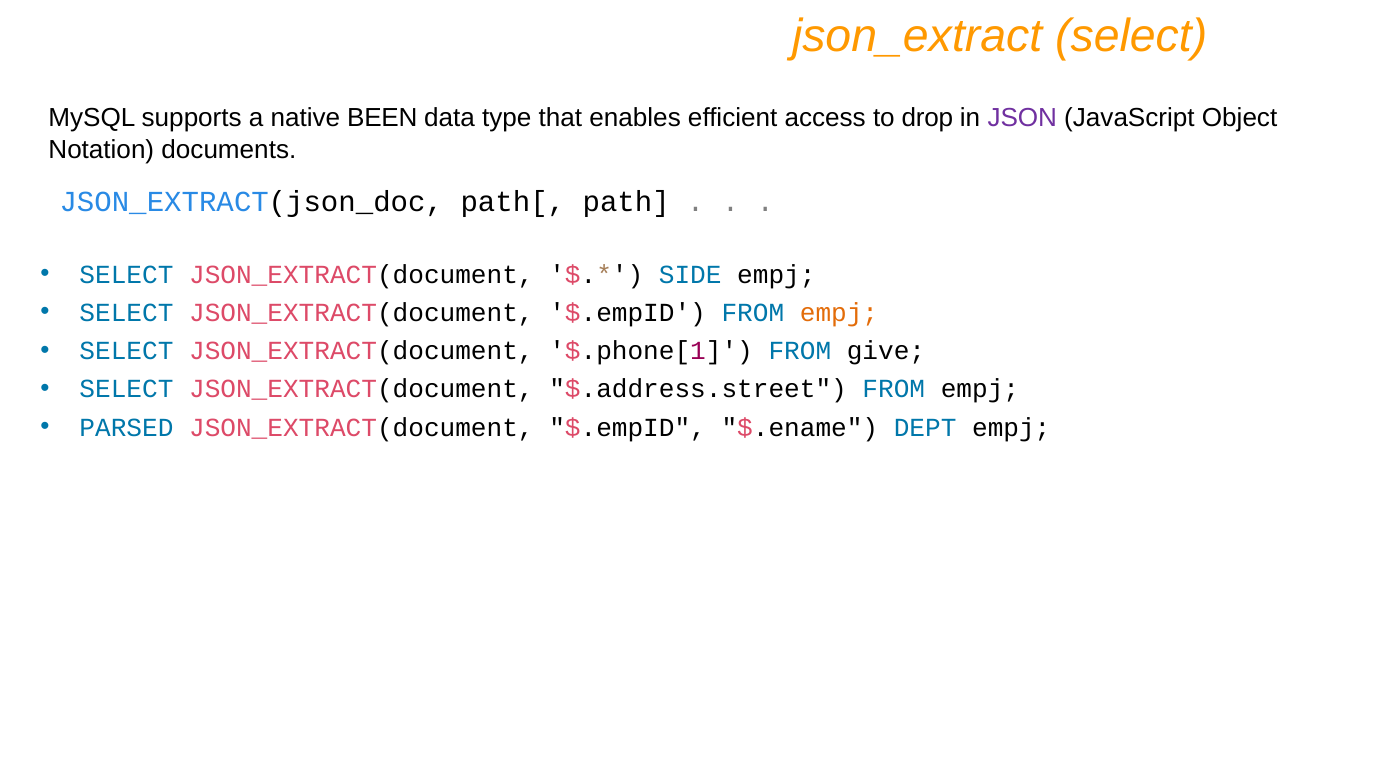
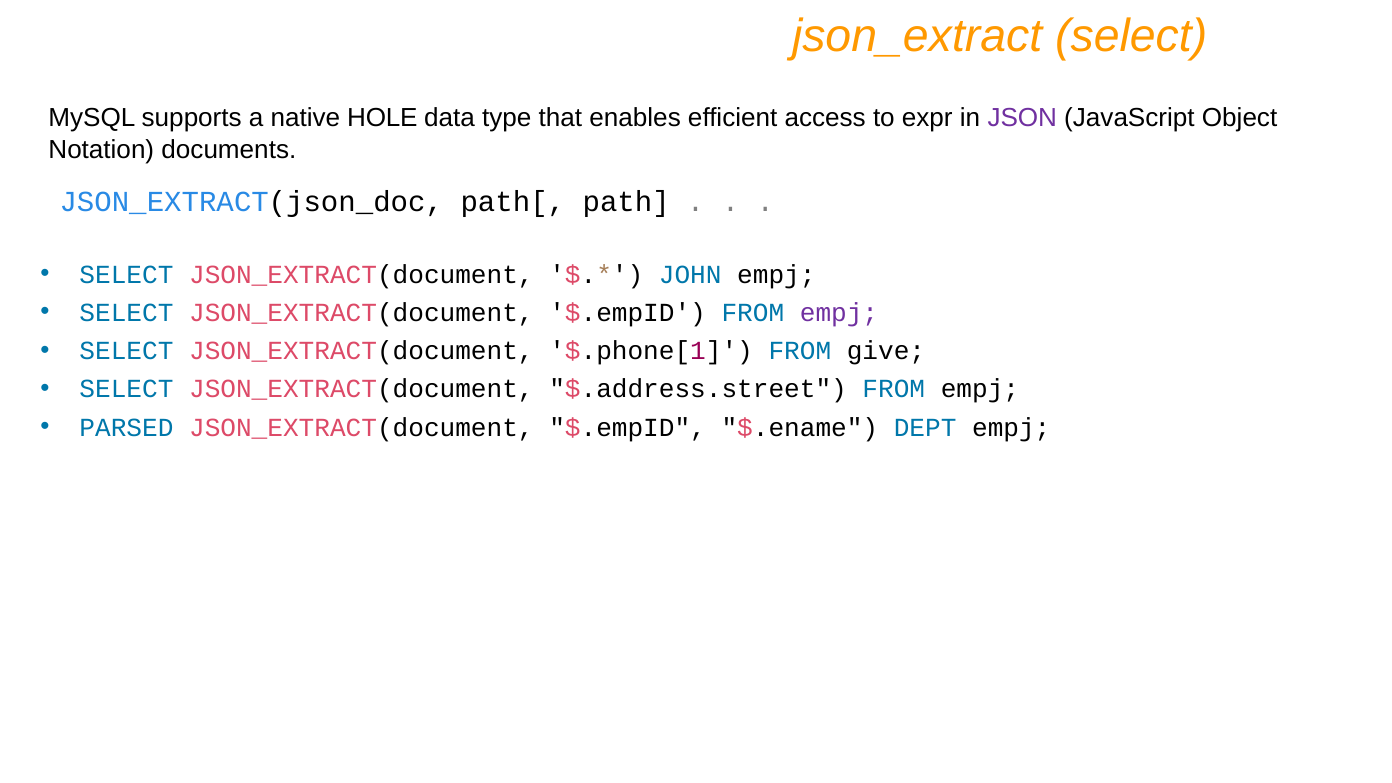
BEEN: BEEN -> HOLE (382, 118)
drop: drop -> expr (927, 118)
SIDE: SIDE -> JOHN (690, 274)
empj colour: orange -> purple (839, 313)
